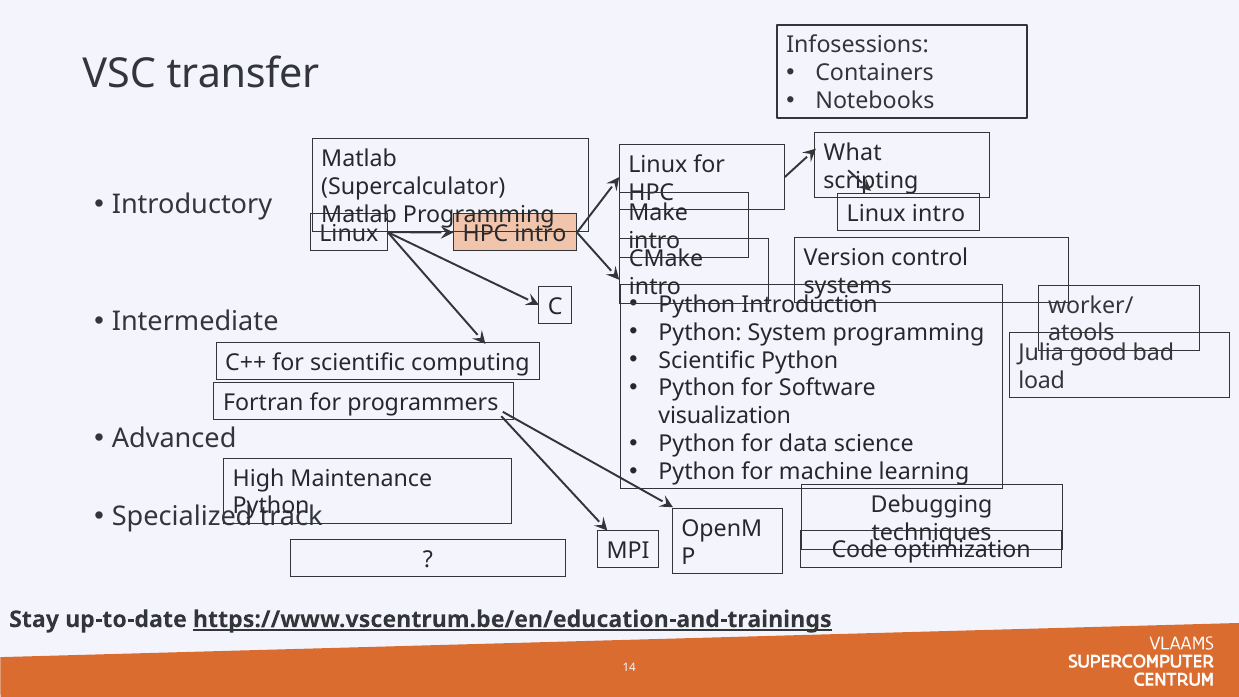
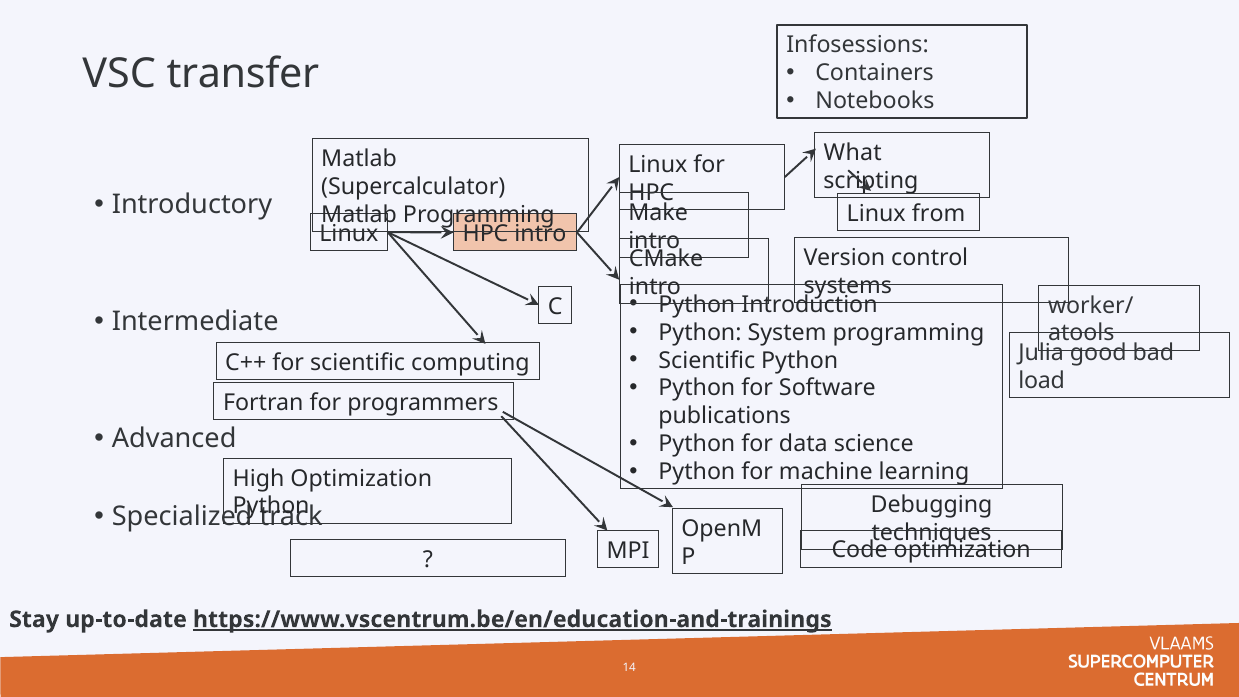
Linux intro: intro -> from (939, 214)
visualization: visualization -> publications (725, 416)
High Maintenance: Maintenance -> Optimization (361, 478)
